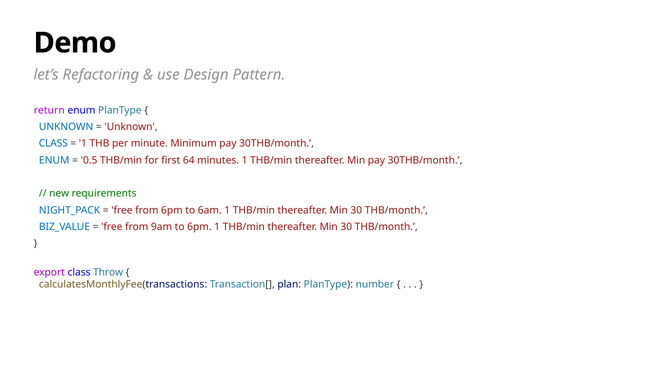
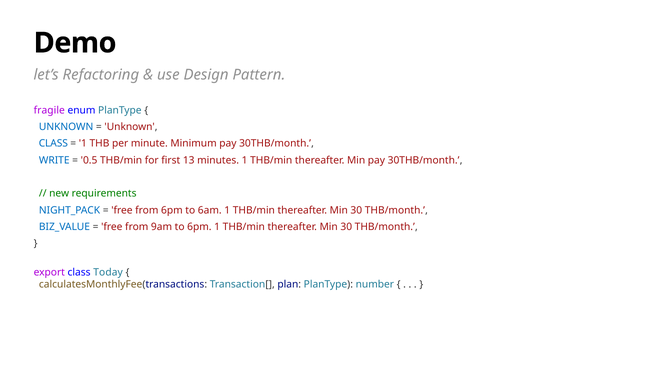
return: return -> fragile (49, 110)
ENUM: ENUM -> WRITE (54, 160)
64: 64 -> 13 (189, 160)
Throw: Throw -> Today (108, 273)
